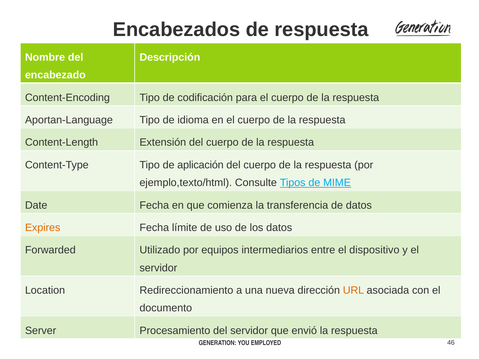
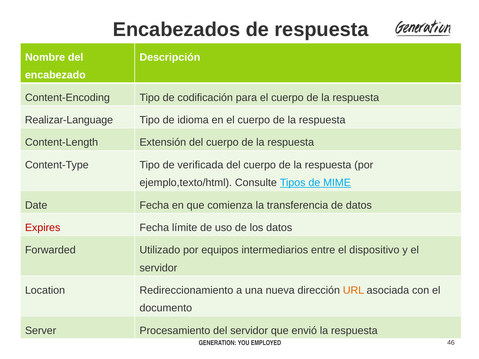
Aportan-Language: Aportan-Language -> Realizar-Language (69, 120)
aplicación: aplicación -> verificada (200, 165)
Expires colour: orange -> red (43, 228)
